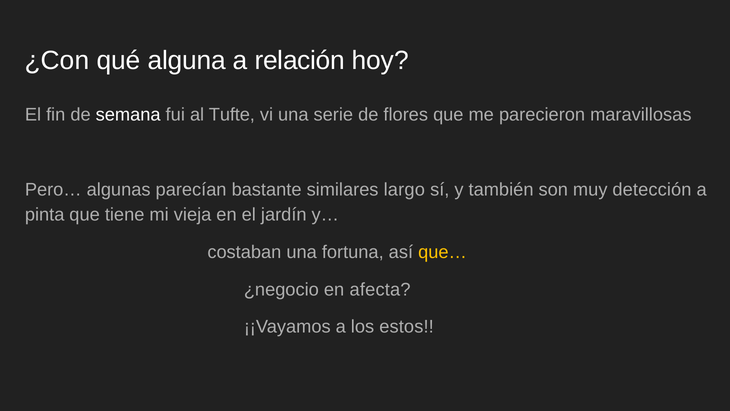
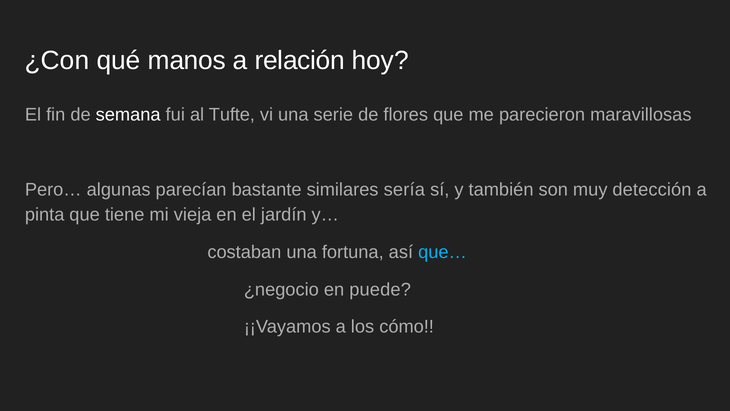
alguna: alguna -> manos (187, 60)
largo: largo -> sería (404, 189)
que… colour: yellow -> light blue (442, 252)
afecta: afecta -> puede (380, 289)
estos: estos -> cómo (407, 327)
